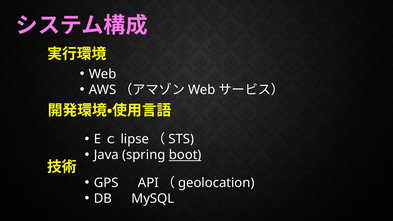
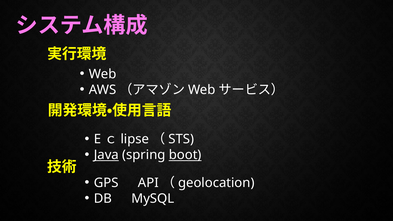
Java underline: none -> present (106, 155)
